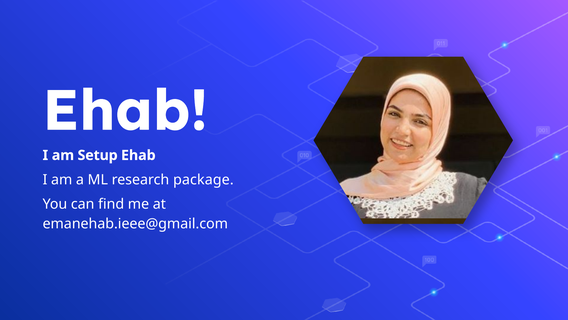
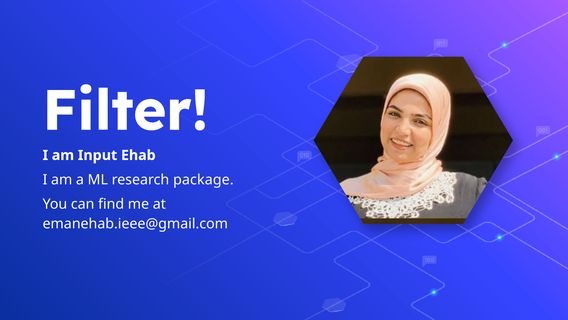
Ehab: Ehab -> Filter (126, 111)
Setup: Setup -> Input (98, 155)
